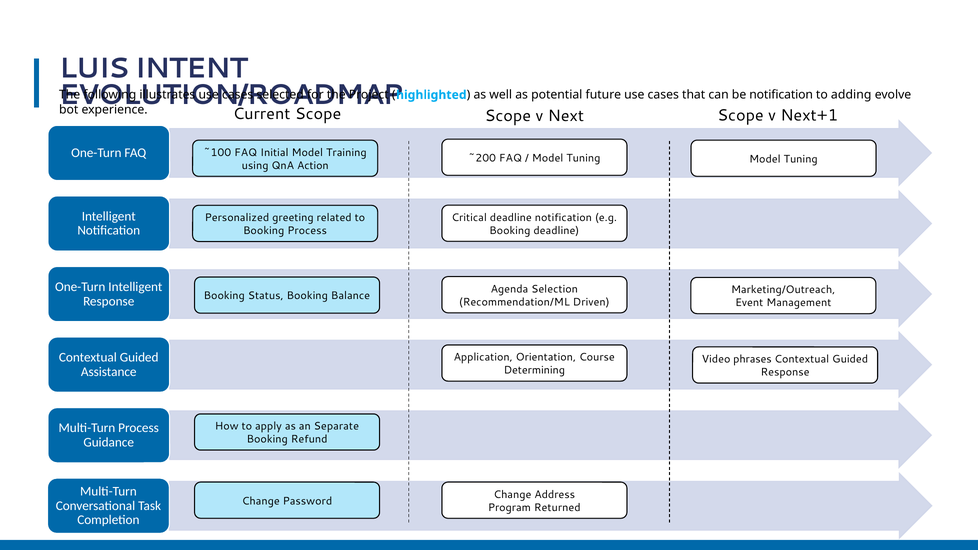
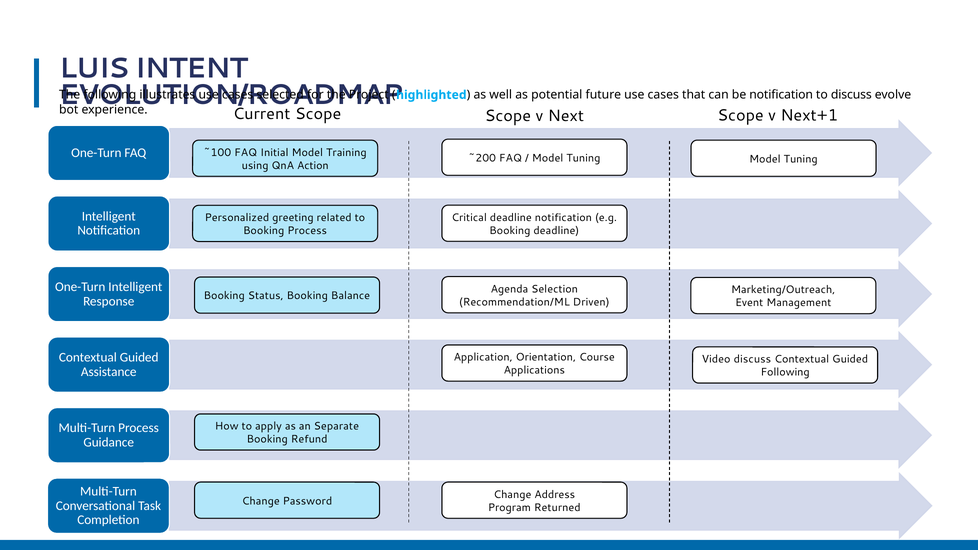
to adding: adding -> discuss (851, 95)
Video phrases: phrases -> discuss (752, 359)
Determining: Determining -> Applications (534, 370)
Response: Response -> Following (785, 372)
